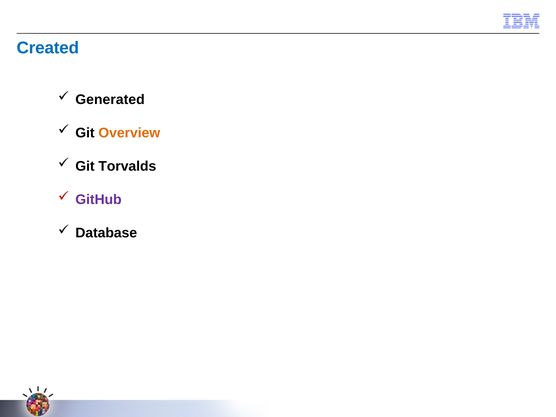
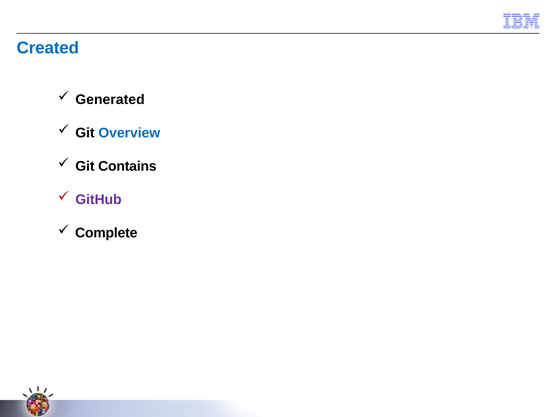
Overview colour: orange -> blue (129, 133)
Torvalds: Torvalds -> Contains (127, 166)
Database: Database -> Complete (106, 233)
